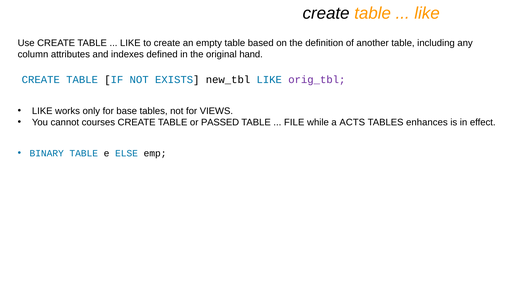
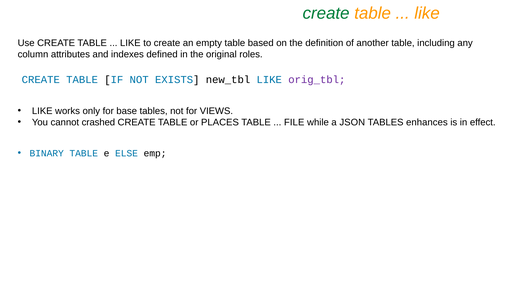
create colour: black -> green (326, 13)
hand: hand -> roles (251, 54)
courses: courses -> crashed (98, 122)
PASSED: PASSED -> PLACES (220, 122)
ACTS: ACTS -> JSON (352, 122)
